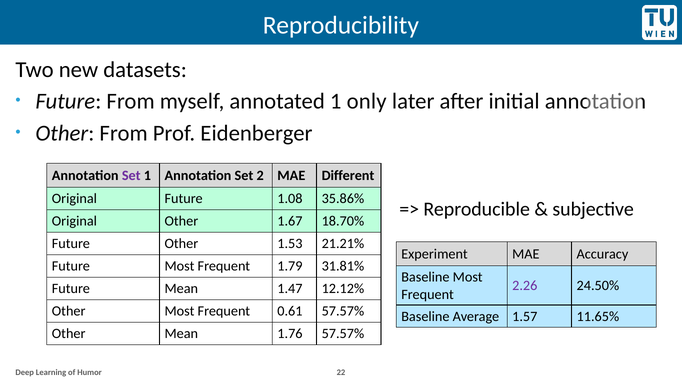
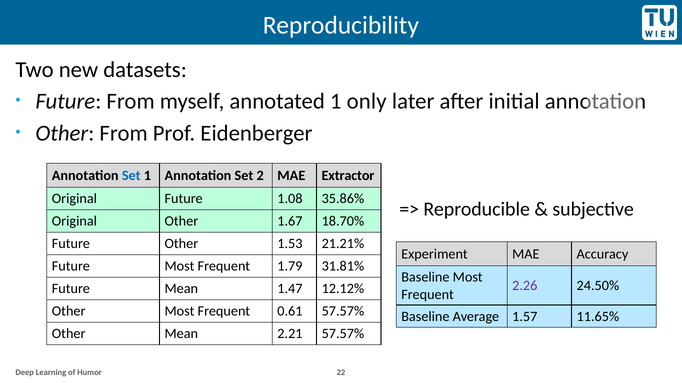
Set colour: purple -> blue (131, 176)
Different: Different -> Extractor (348, 176)
1.76: 1.76 -> 2.21 (290, 334)
